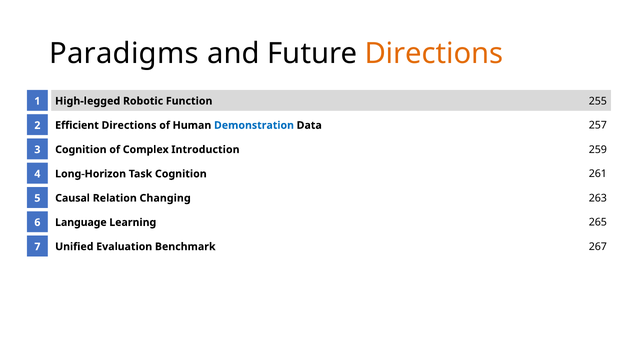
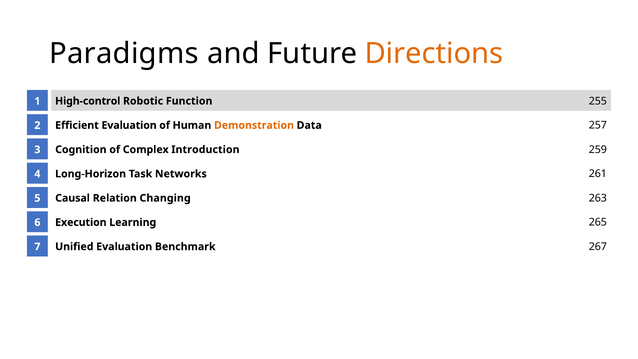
High-legged: High-legged -> High-control (88, 101)
Efficient Directions: Directions -> Evaluation (129, 125)
Demonstration colour: blue -> orange (254, 125)
Task Cognition: Cognition -> Networks (181, 174)
Language: Language -> Execution (81, 222)
